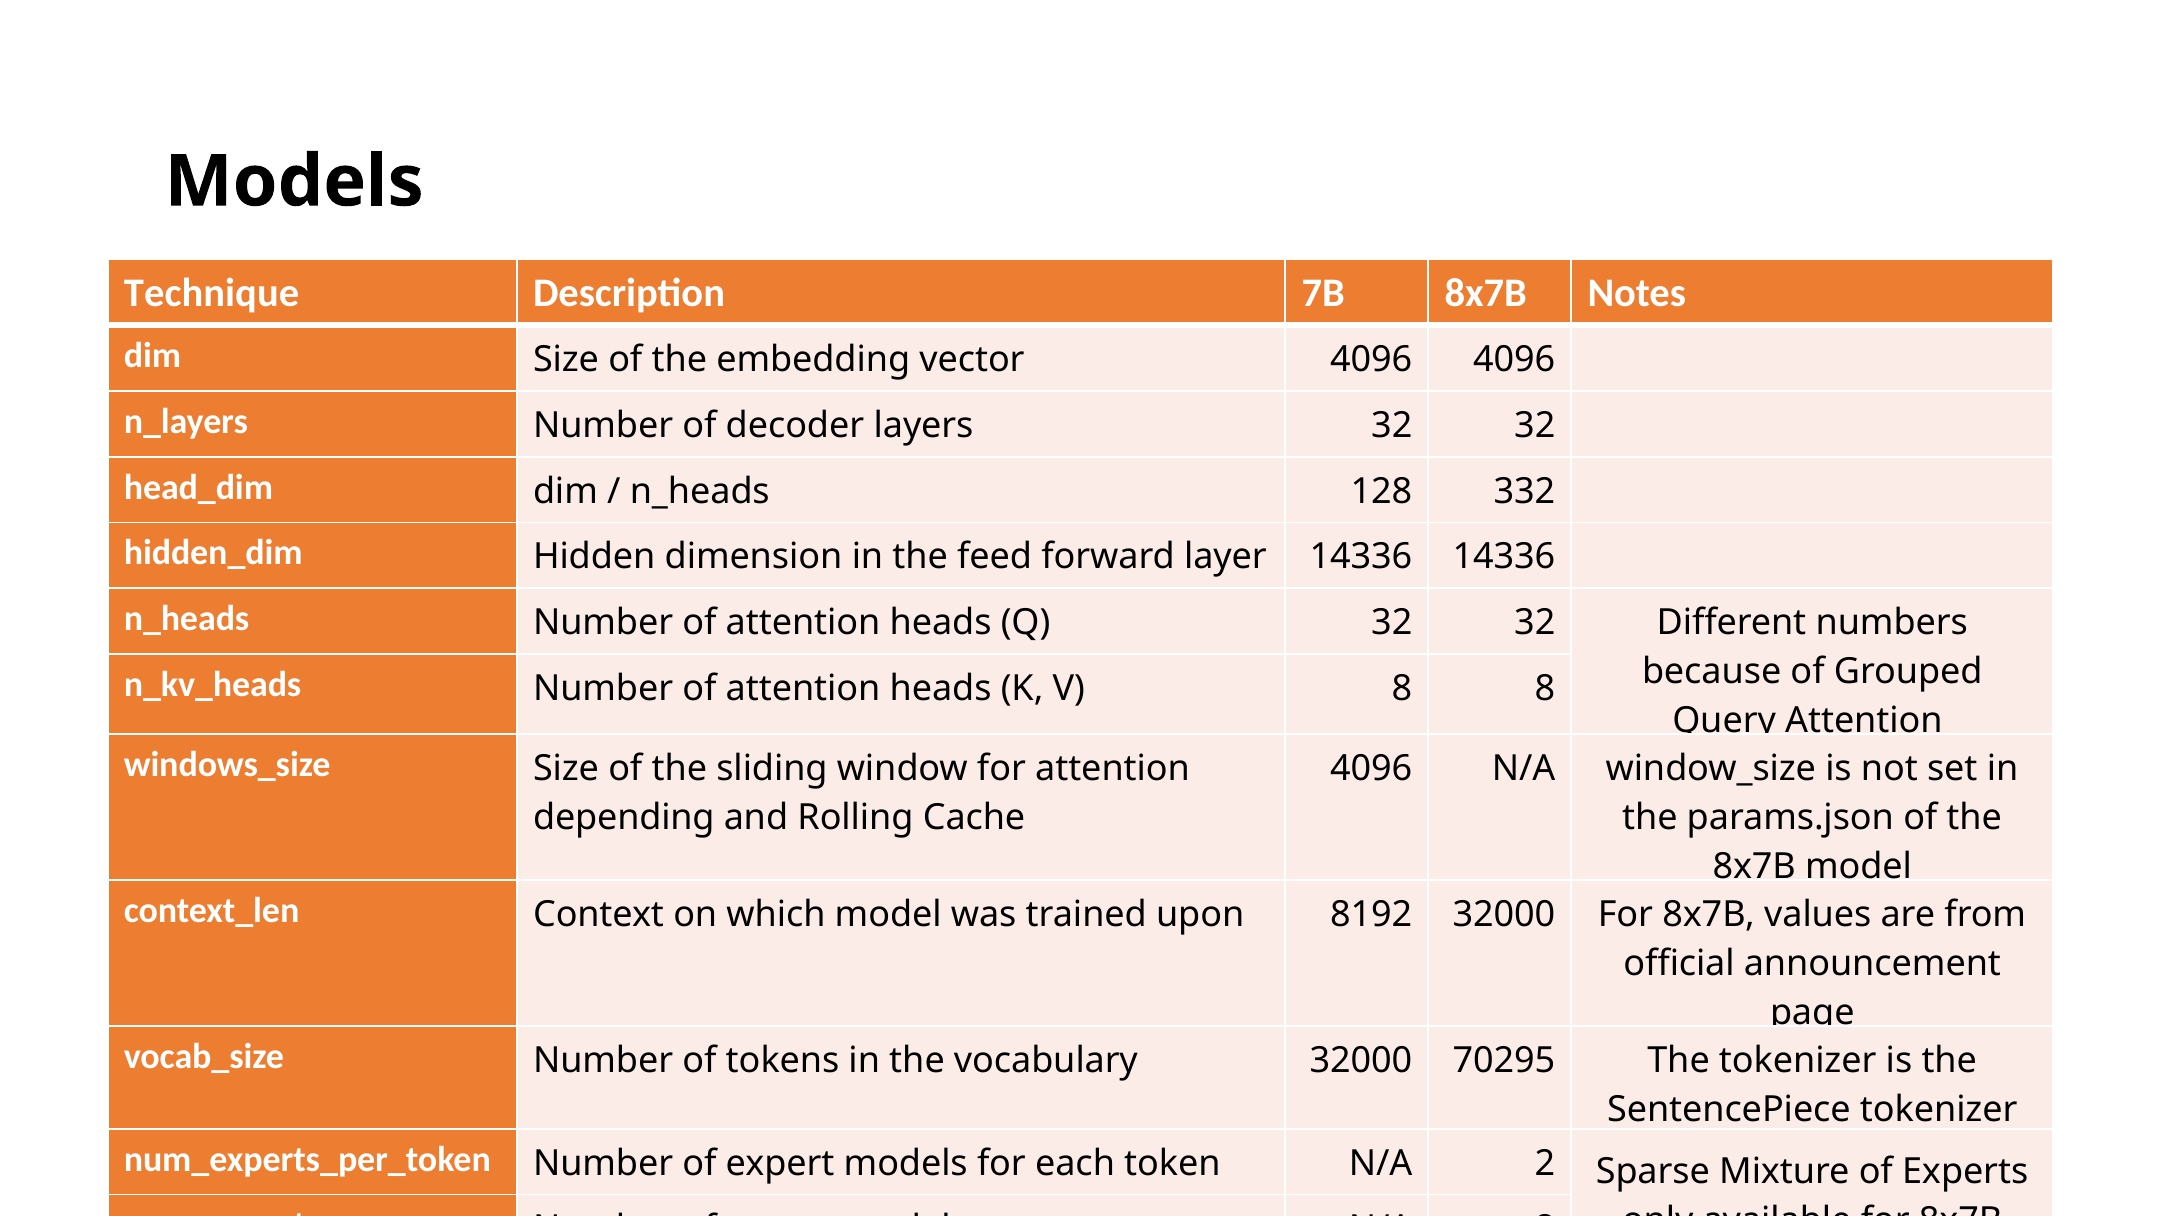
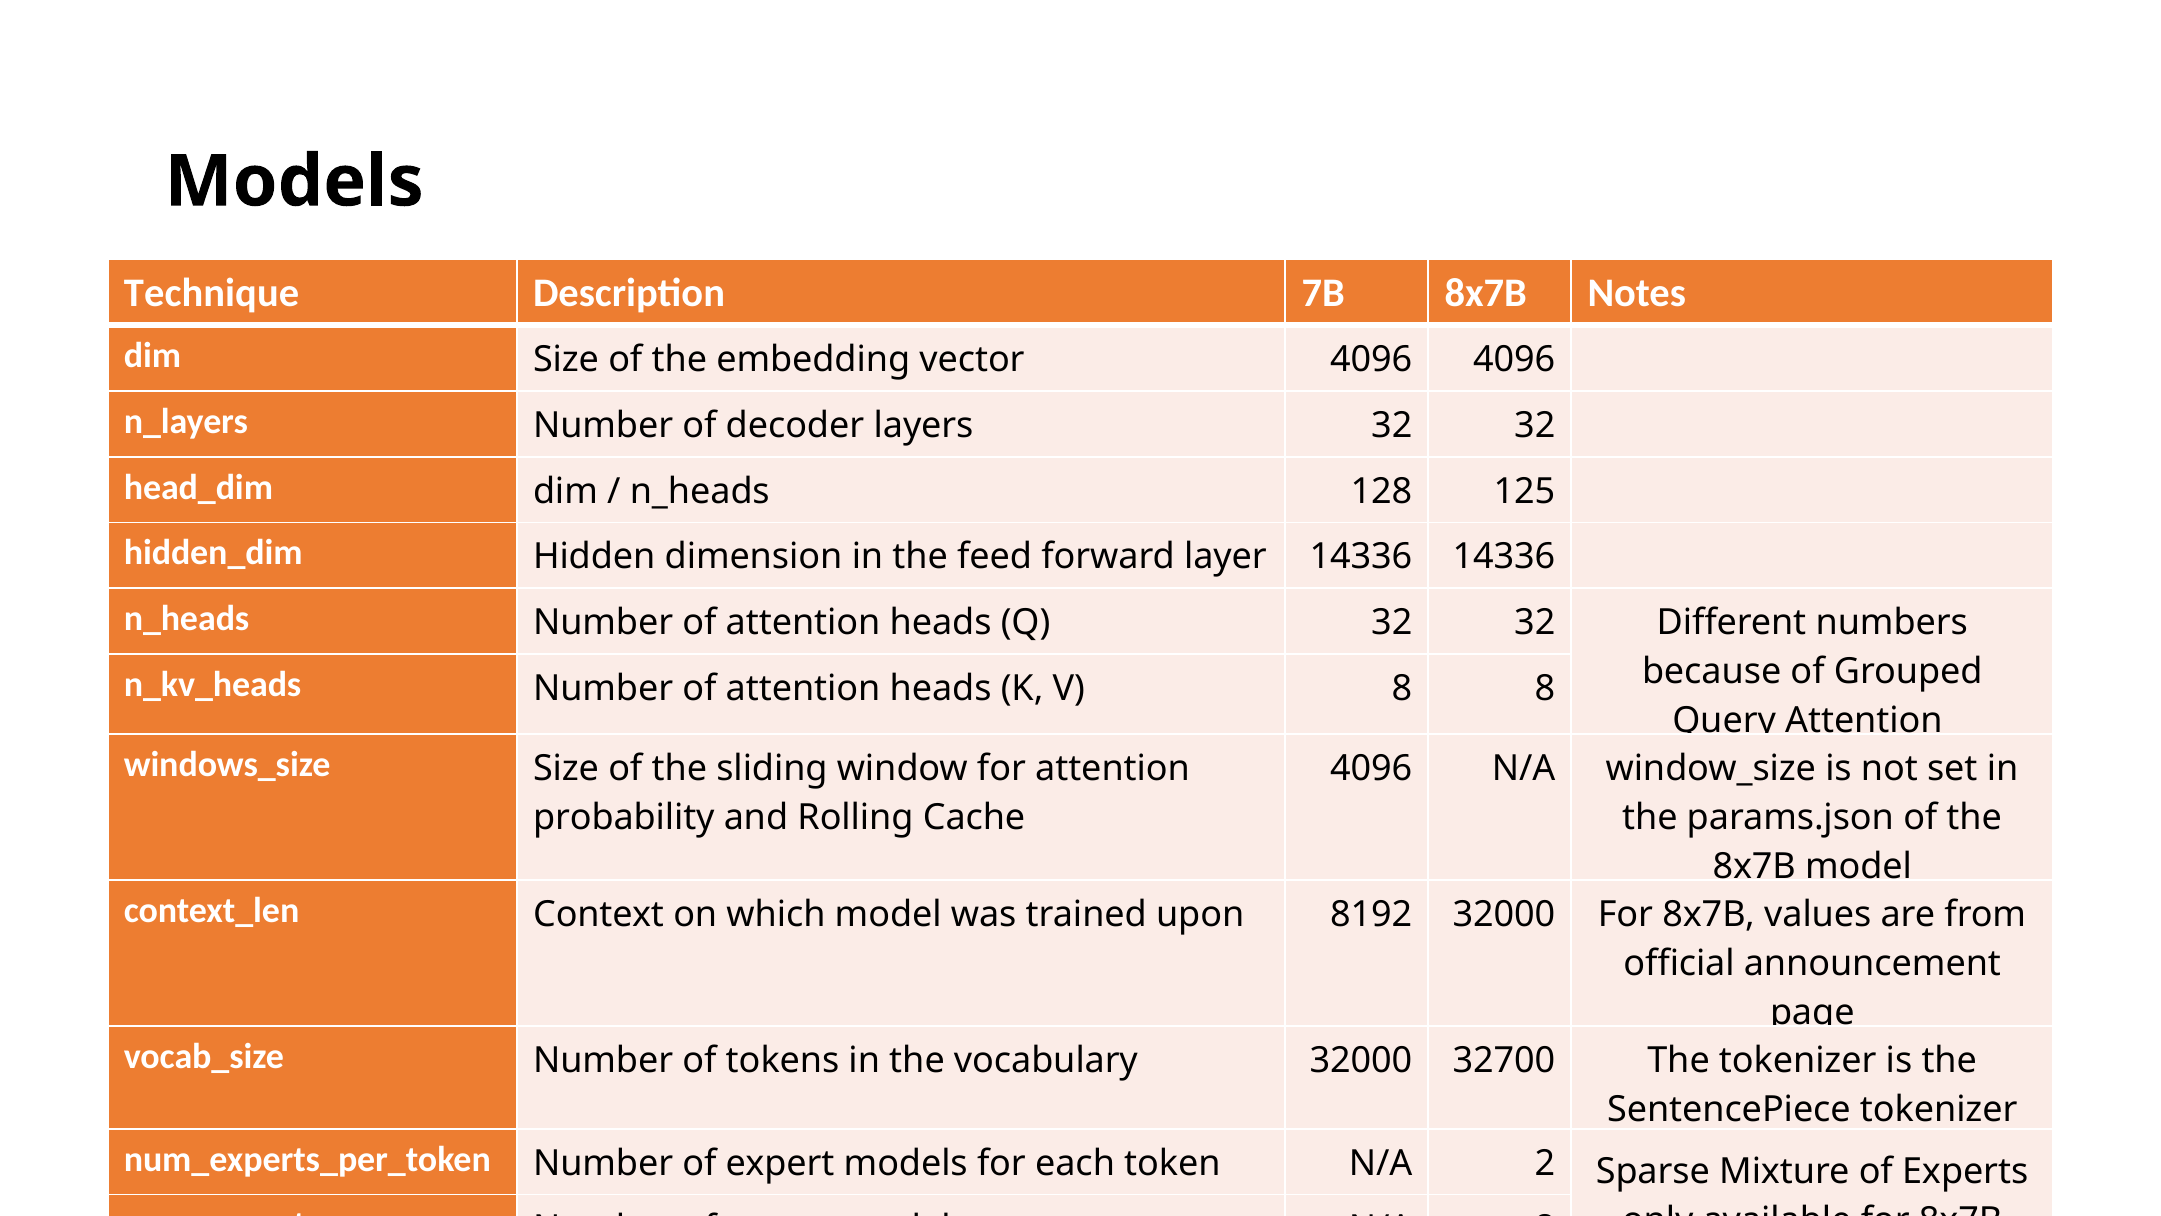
332: 332 -> 125 (1525, 491)
depending: depending -> probability (624, 817)
70295: 70295 -> 32700 (1504, 1060)
